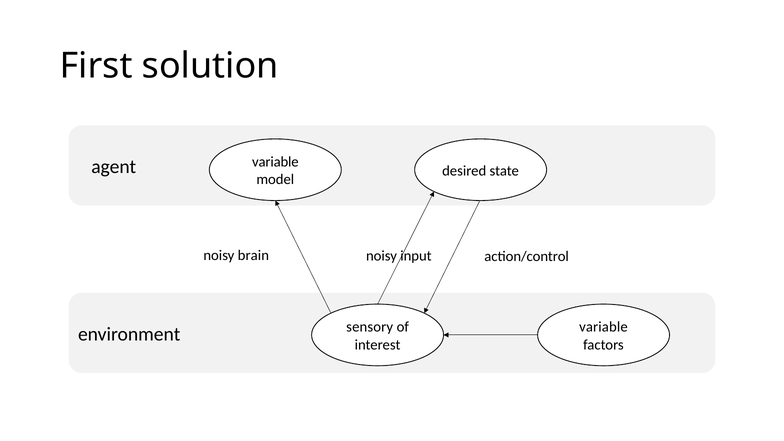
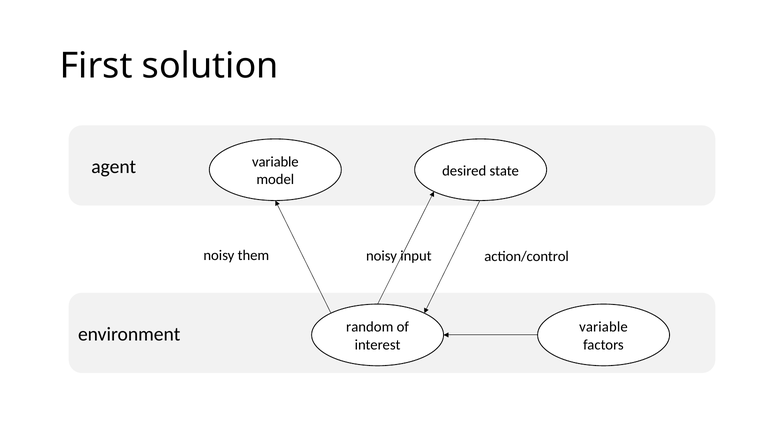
brain: brain -> them (253, 255)
sensory: sensory -> random (370, 327)
